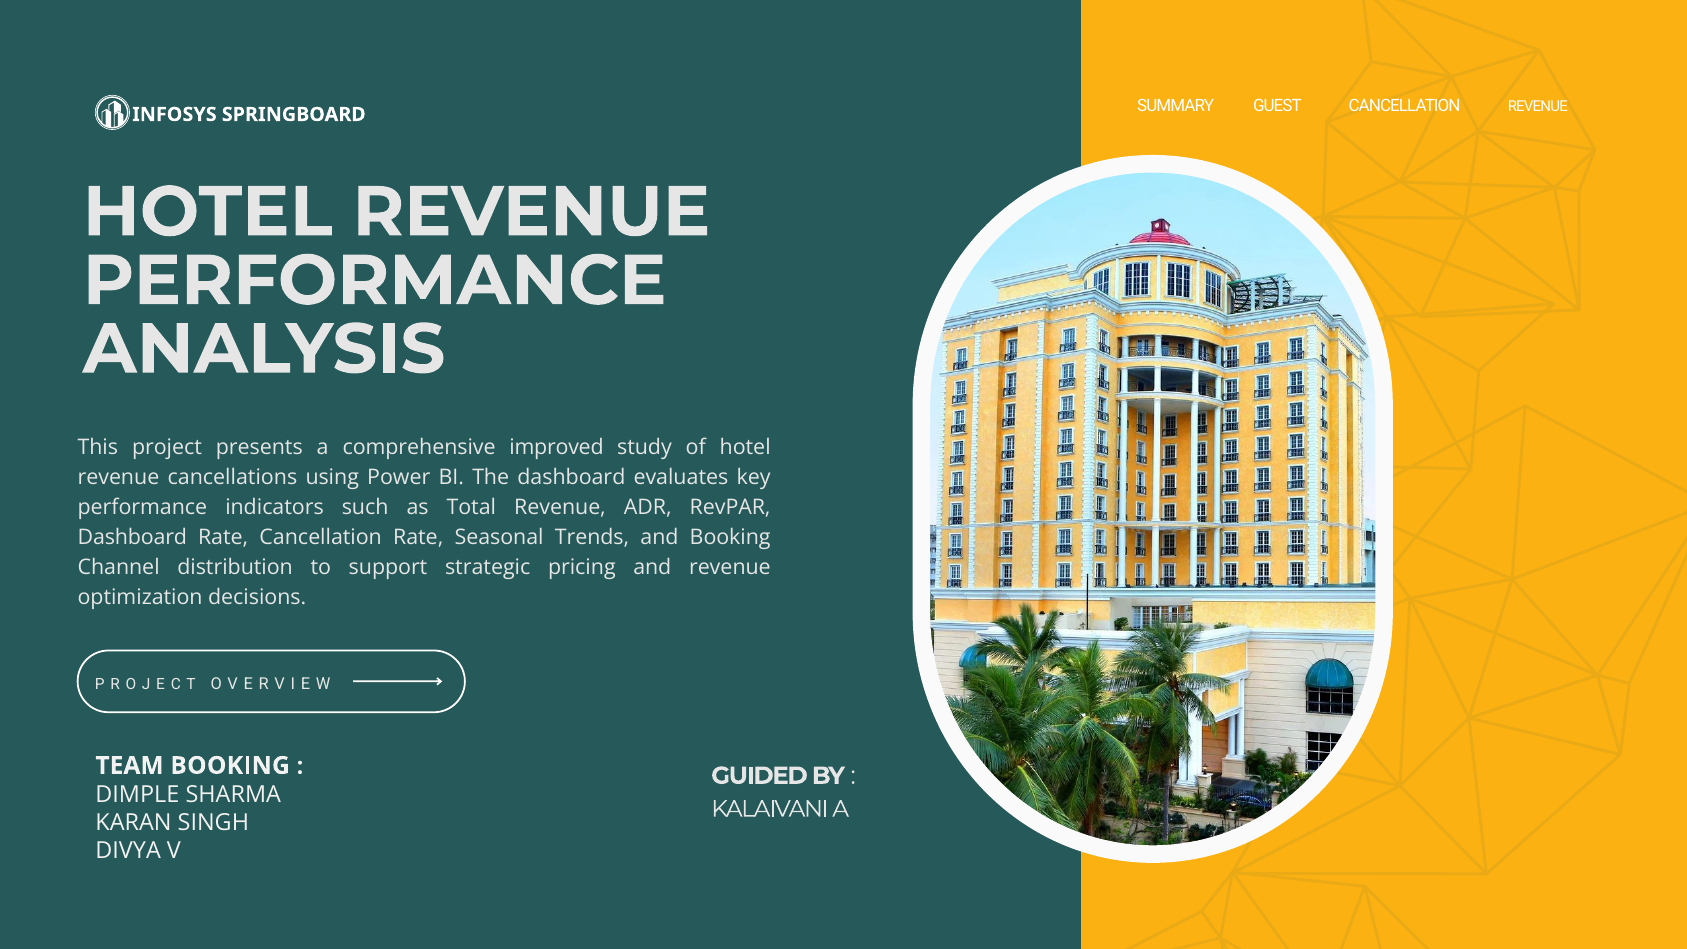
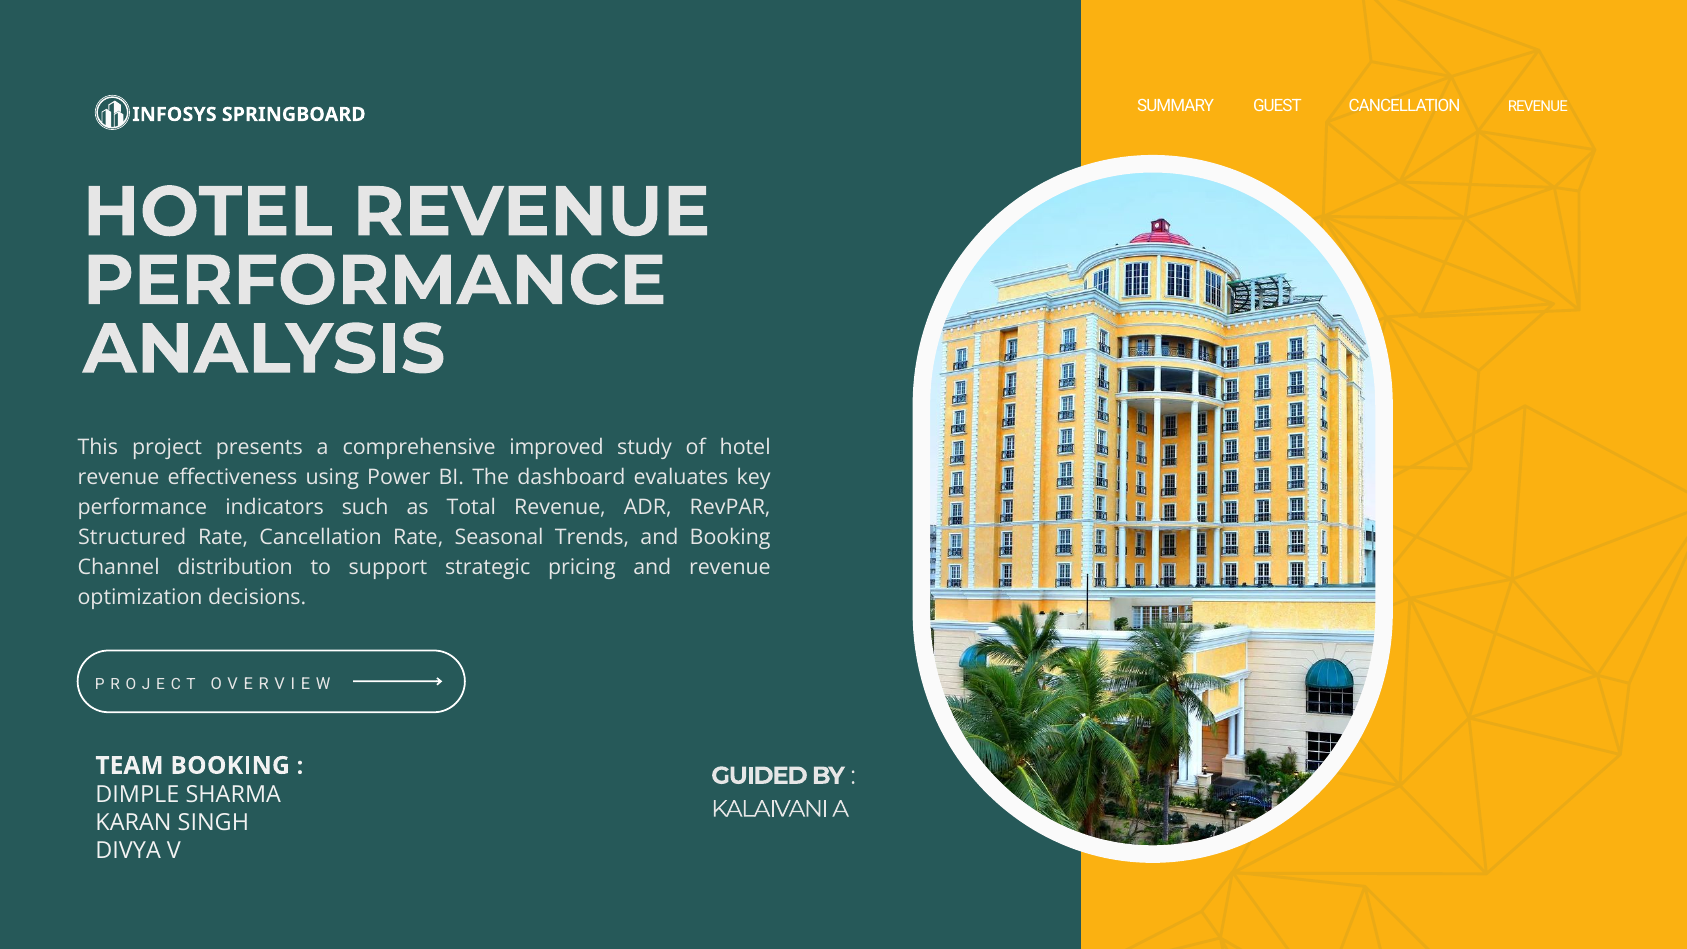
cancellations: cancellations -> effectiveness (232, 477)
Dashboard: Dashboard -> Structured (132, 537)
